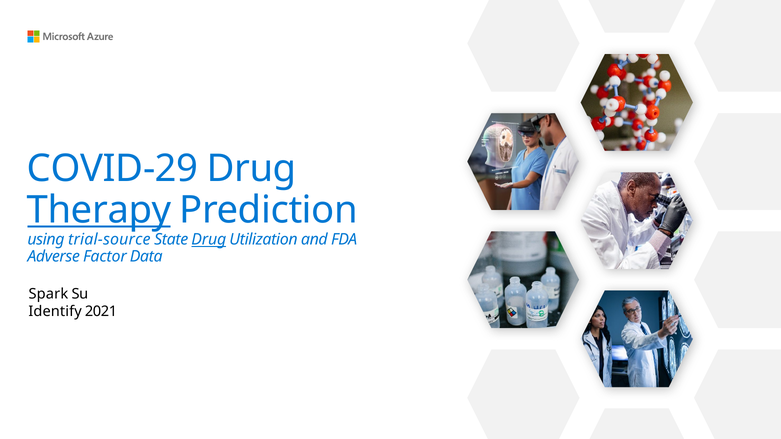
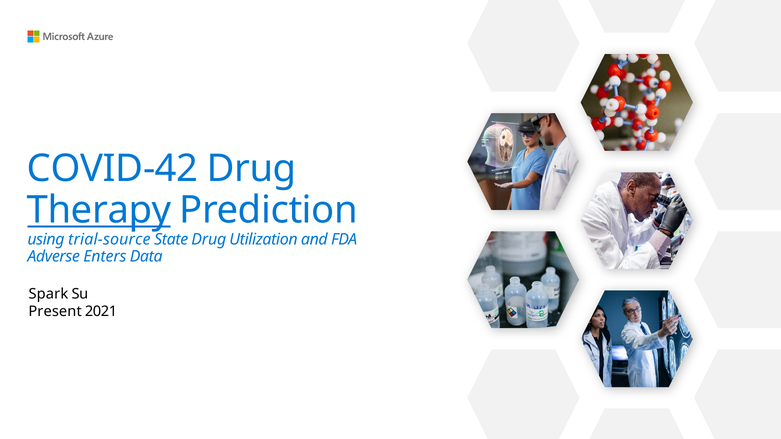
COVID-29: COVID-29 -> COVID-42 (113, 169)
Drug underline: present -> none (209, 240)
Factor: Factor -> Enters (105, 257)
Identify: Identify -> Present (55, 312)
